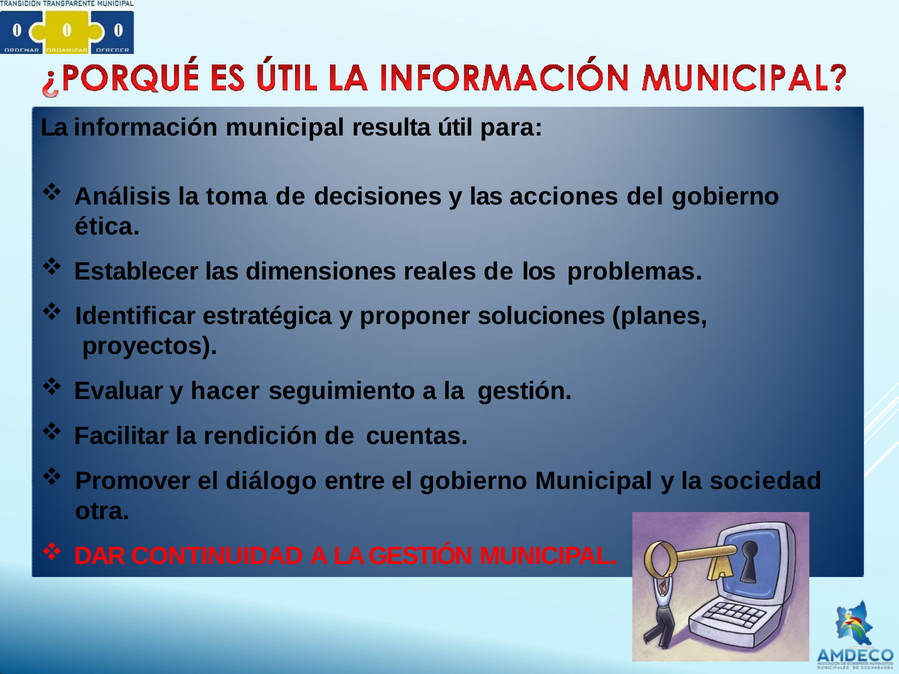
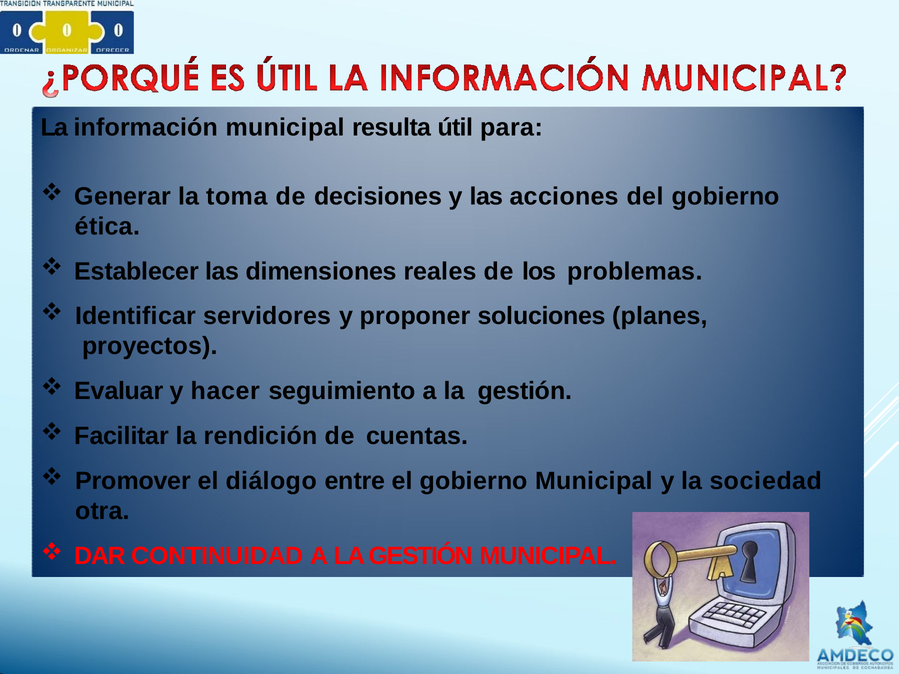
Análisis: Análisis -> Generar (123, 196)
estratégica: estratégica -> servidores (267, 316)
